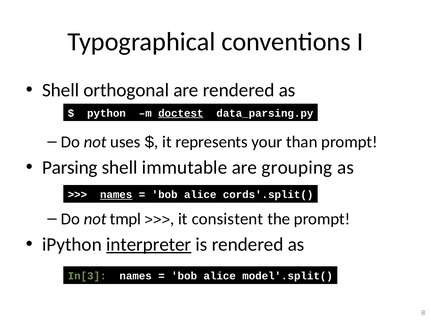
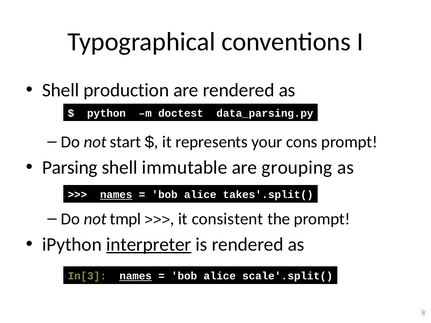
orthogonal: orthogonal -> production (126, 90)
doctest underline: present -> none (181, 113)
uses: uses -> start (125, 142)
than: than -> cons (302, 142)
cords'.split(: cords'.split( -> takes'.split( (268, 195)
names underline: none -> present (136, 276)
model'.split(: model'.split( -> scale'.split( (288, 276)
